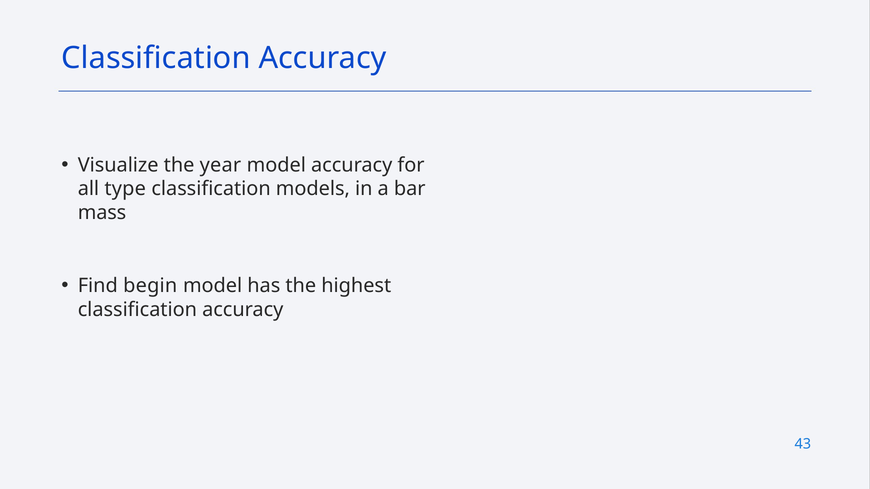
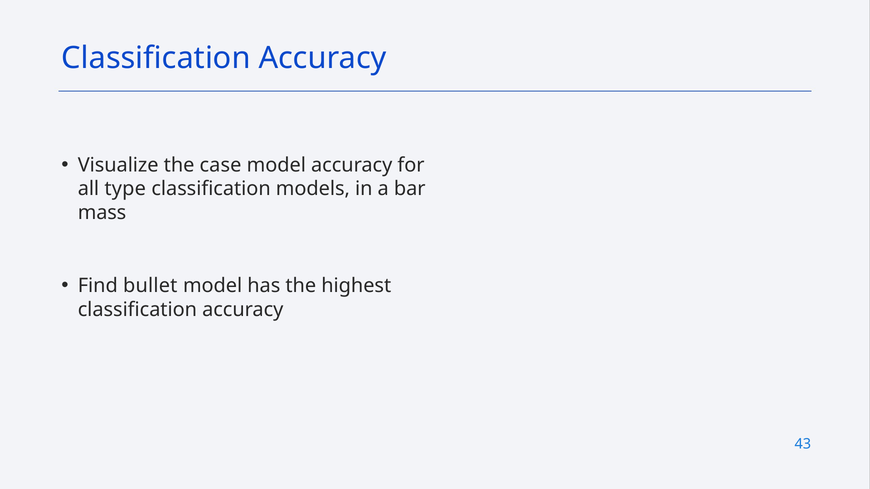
year: year -> case (220, 165)
begin: begin -> bullet (150, 286)
